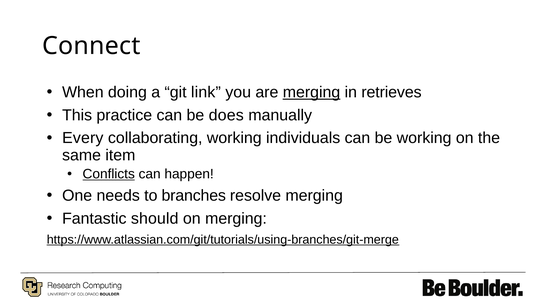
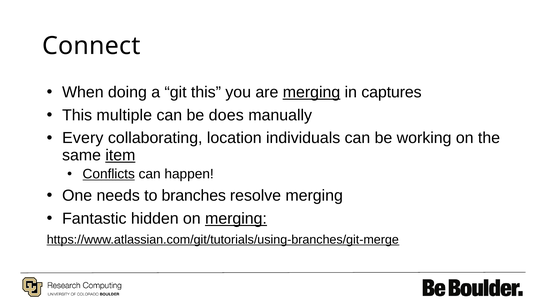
git link: link -> this (206, 92)
retrieves: retrieves -> captures (391, 92)
practice: practice -> multiple (124, 115)
collaborating working: working -> location (234, 138)
item underline: none -> present (120, 155)
should: should -> hidden (155, 219)
merging underline: none -> present (236, 219)
